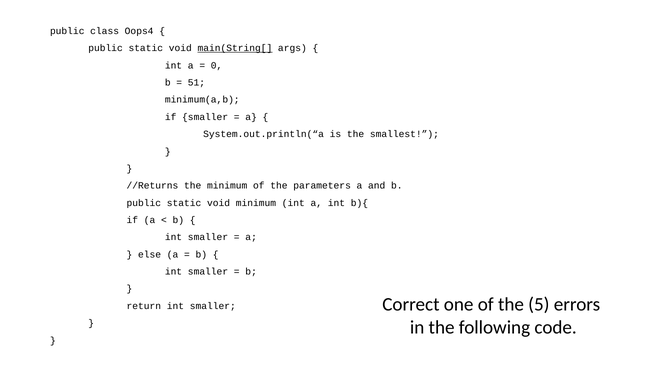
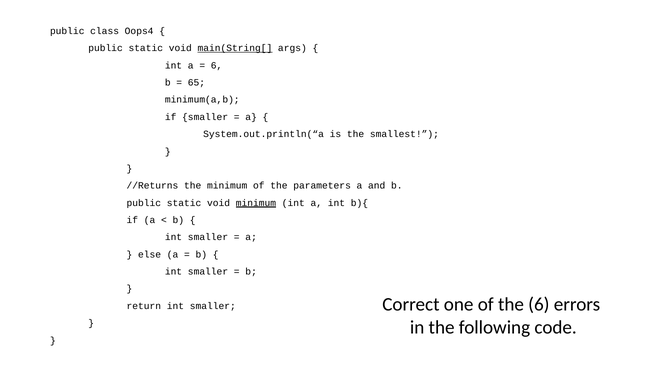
0: 0 -> 6 (217, 65)
51: 51 -> 65 (196, 83)
minimum underline: none -> present (256, 203)
the 5: 5 -> 6 (539, 305)
